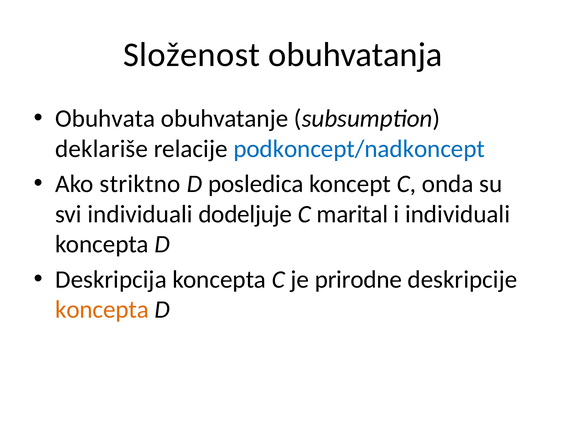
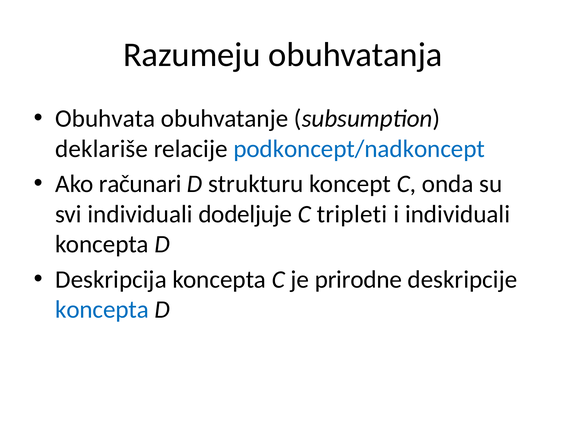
Složenost: Složenost -> Razumeju (192, 55)
striktno: striktno -> računari (140, 184)
posledica: posledica -> strukturu (256, 184)
marital: marital -> tripleti (352, 214)
koncepta colour: orange -> blue (102, 310)
